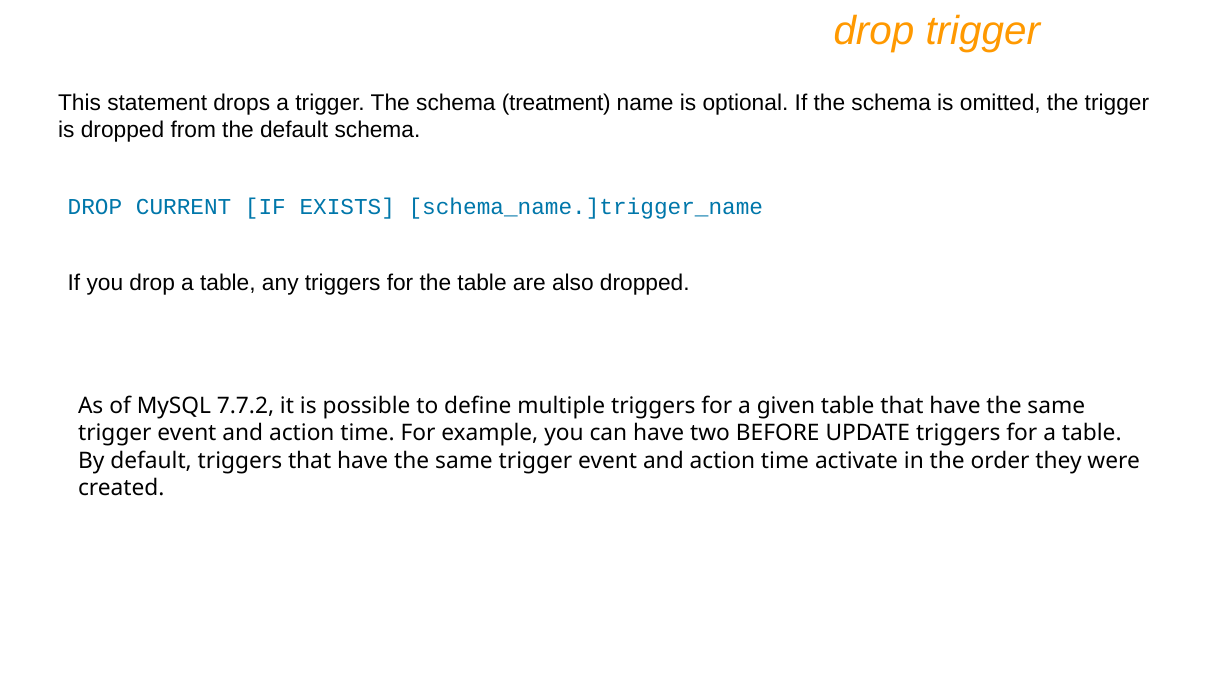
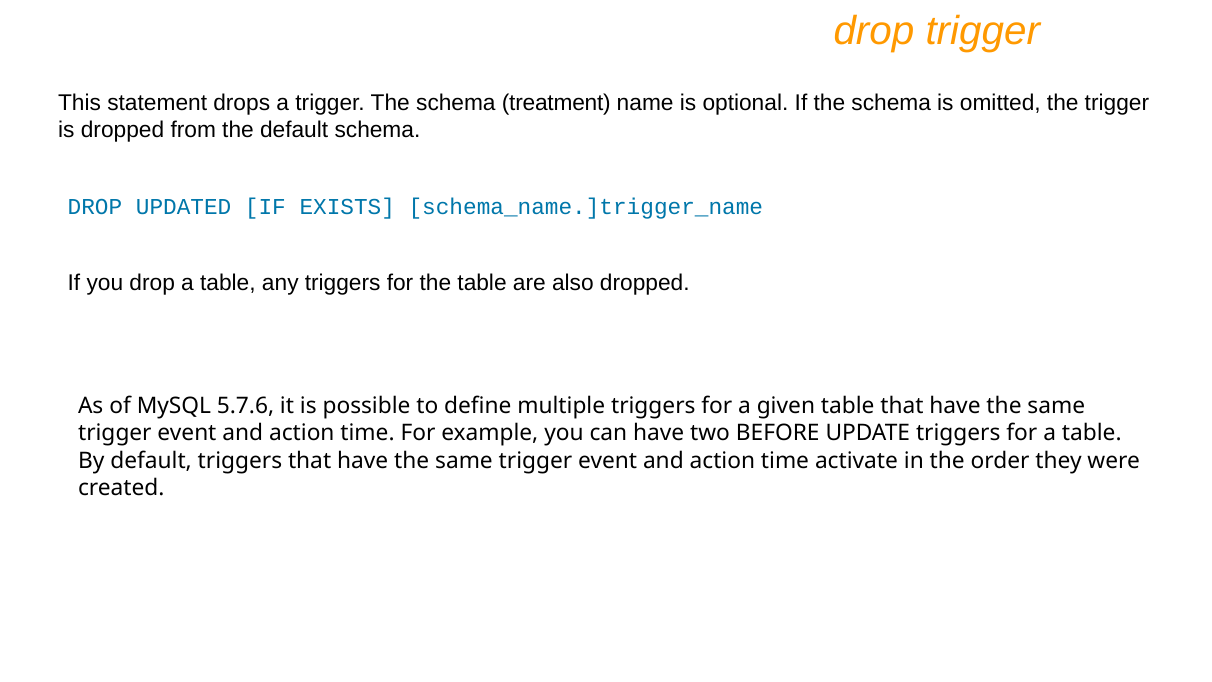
CURRENT: CURRENT -> UPDATED (184, 207)
7.7.2: 7.7.2 -> 5.7.6 (245, 406)
